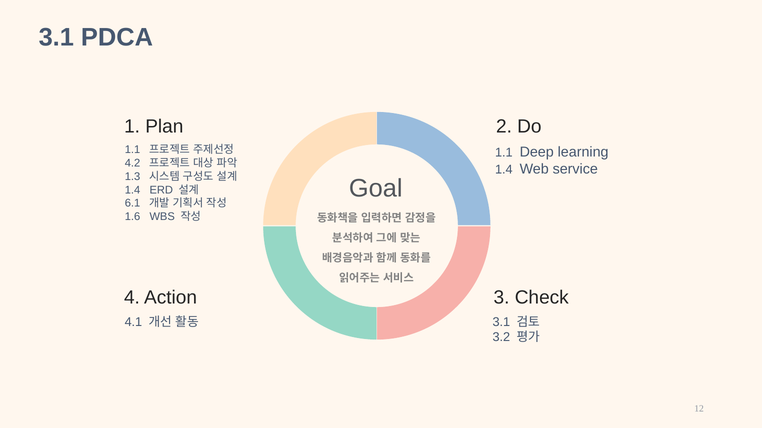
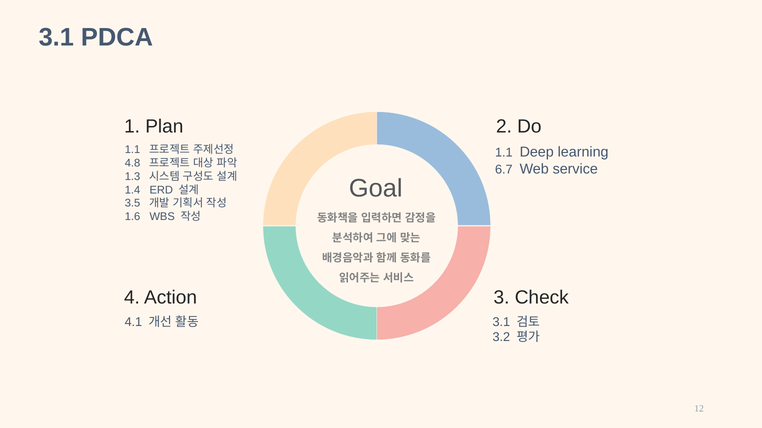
4.2: 4.2 -> 4.8 (133, 163)
1.4: 1.4 -> 6.7 (504, 170)
6.1: 6.1 -> 3.5 (133, 203)
